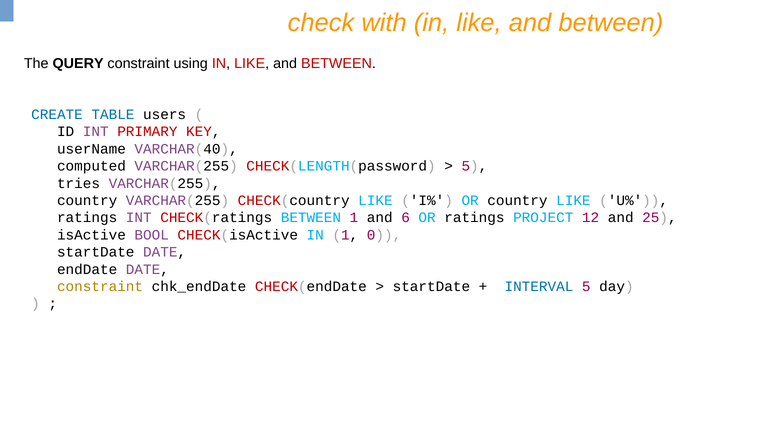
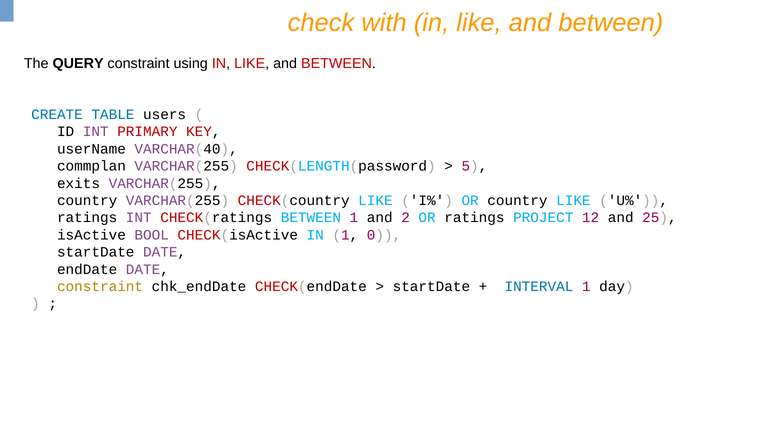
computed: computed -> commplan (91, 166)
tries: tries -> exits (79, 183)
6: 6 -> 2 (406, 218)
INTERVAL 5: 5 -> 1 (586, 287)
